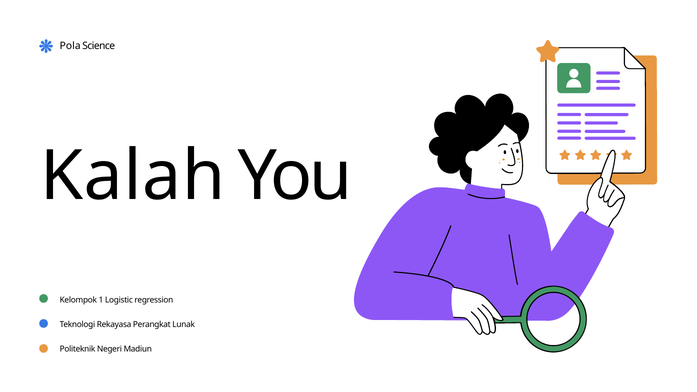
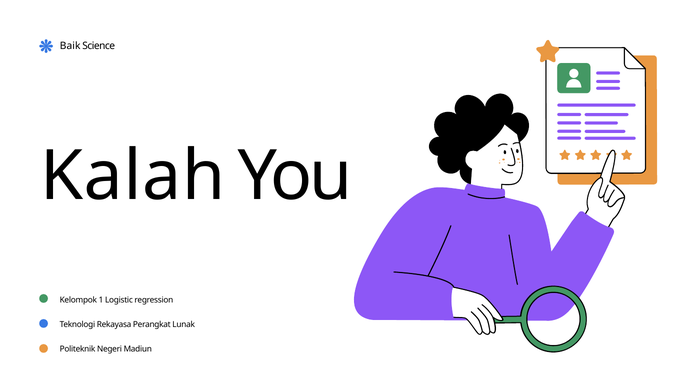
Pola: Pola -> Baik (70, 46)
